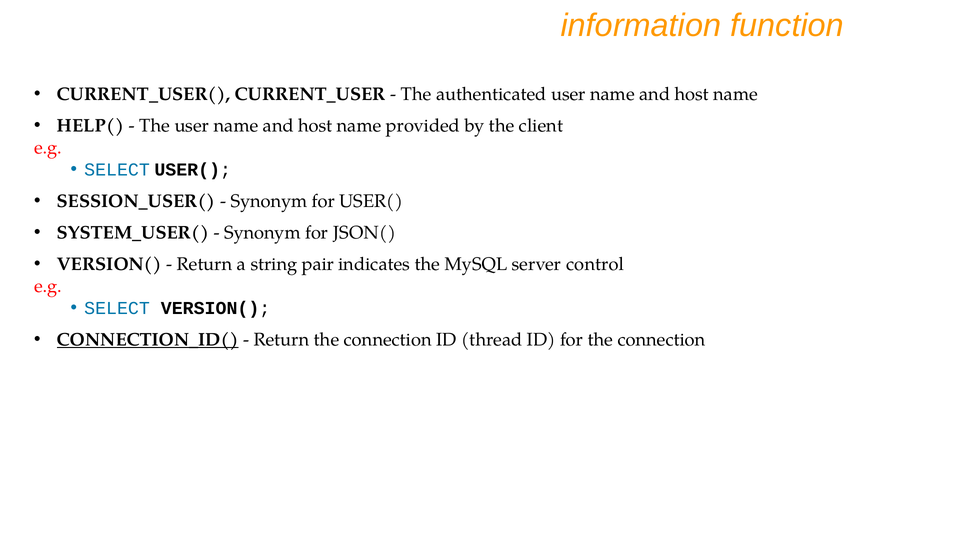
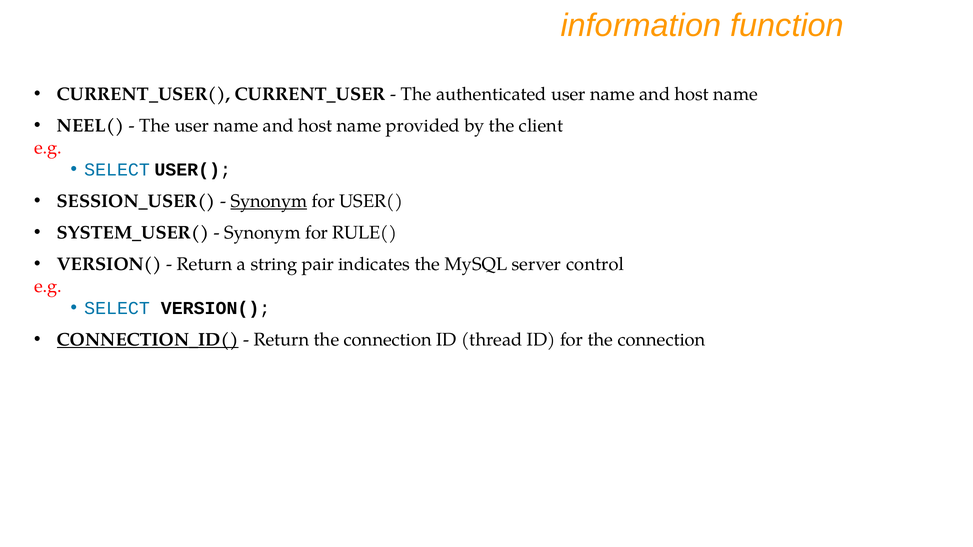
HELP(: HELP( -> NEEL( (90, 126)
Synonym underline: none -> present (269, 201)
JSON(: JSON( -> RULE( (365, 233)
